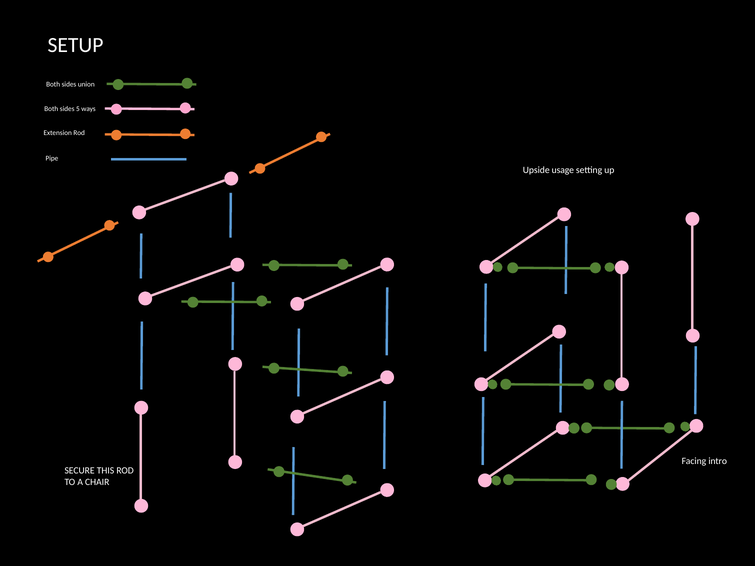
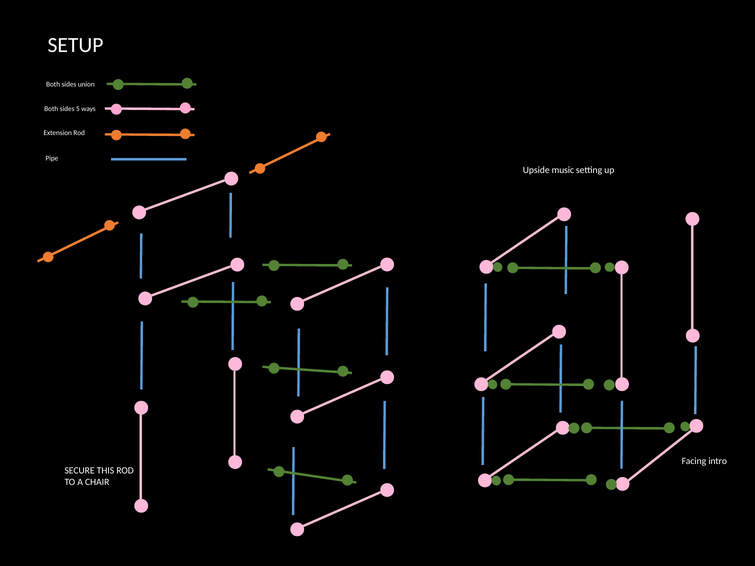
usage: usage -> music (563, 170)
